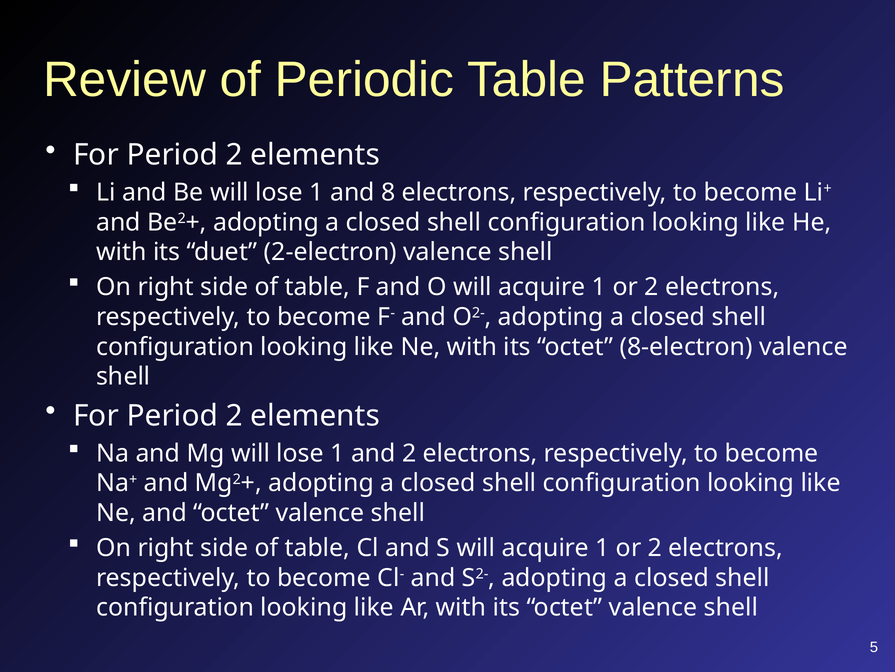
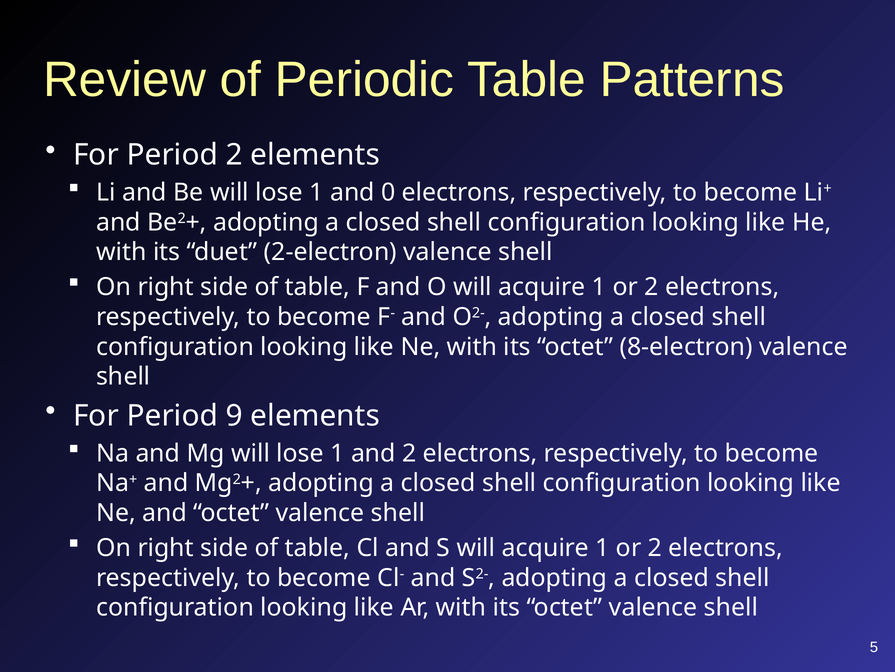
8: 8 -> 0 (388, 192)
2: 2 -> 9 (234, 415)
